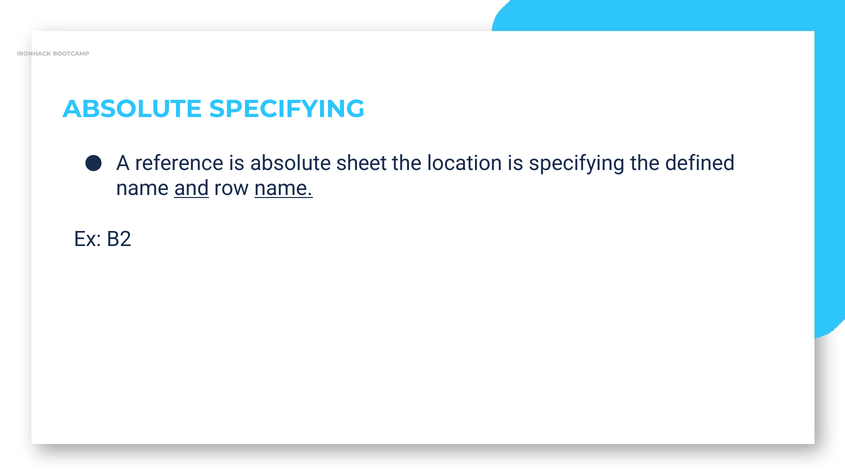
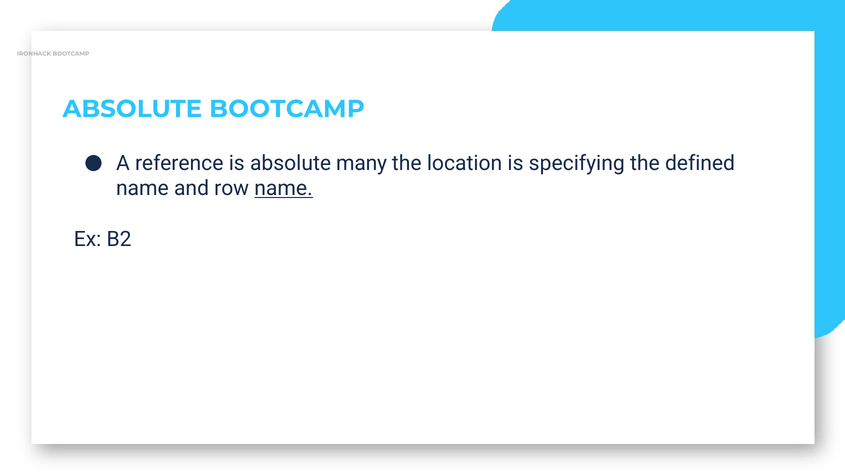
ABSOLUTE SPECIFYING: SPECIFYING -> BOOTCAMP (287, 109)
sheet: sheet -> many (362, 163)
and underline: present -> none (192, 189)
